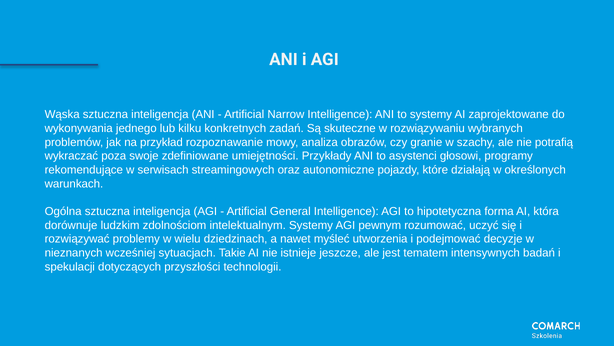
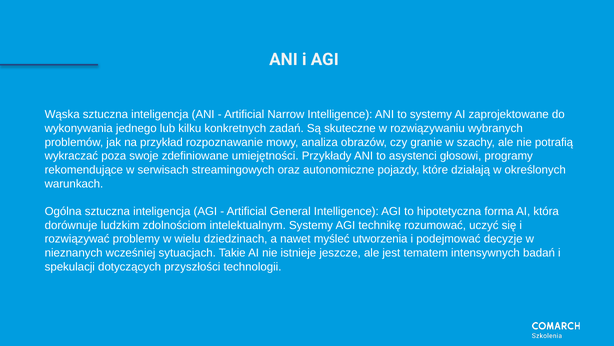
pewnym: pewnym -> technikę (380, 225)
